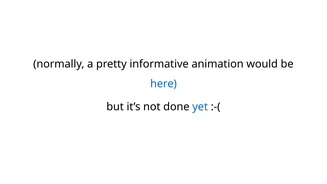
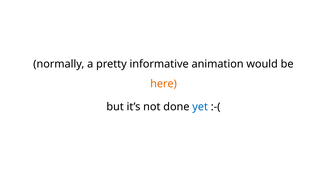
here colour: blue -> orange (164, 84)
